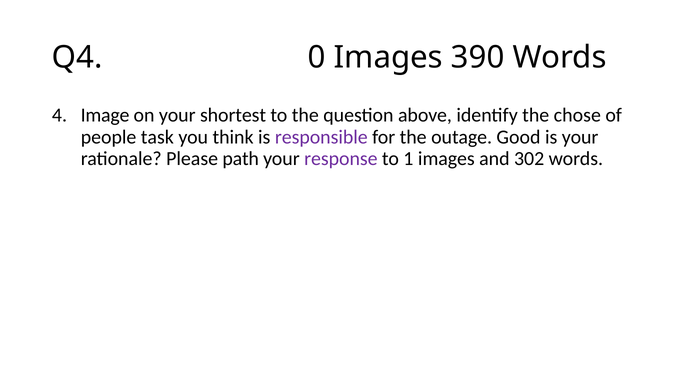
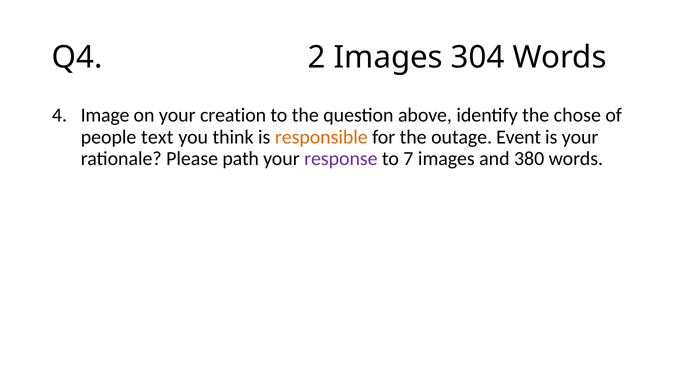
0: 0 -> 2 (317, 57)
390: 390 -> 304 (478, 57)
shortest: shortest -> creation (233, 115)
task: task -> text (157, 137)
responsible colour: purple -> orange (321, 137)
Good: Good -> Event (519, 137)
1: 1 -> 7 (408, 158)
302: 302 -> 380 (529, 158)
